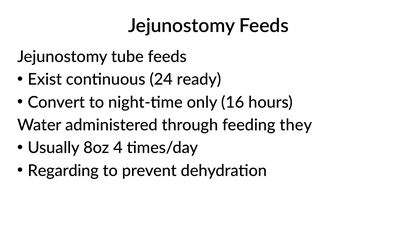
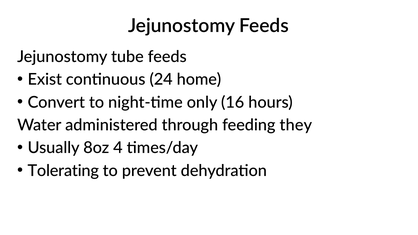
ready: ready -> home (199, 80)
Regarding: Regarding -> Tolerating (63, 171)
